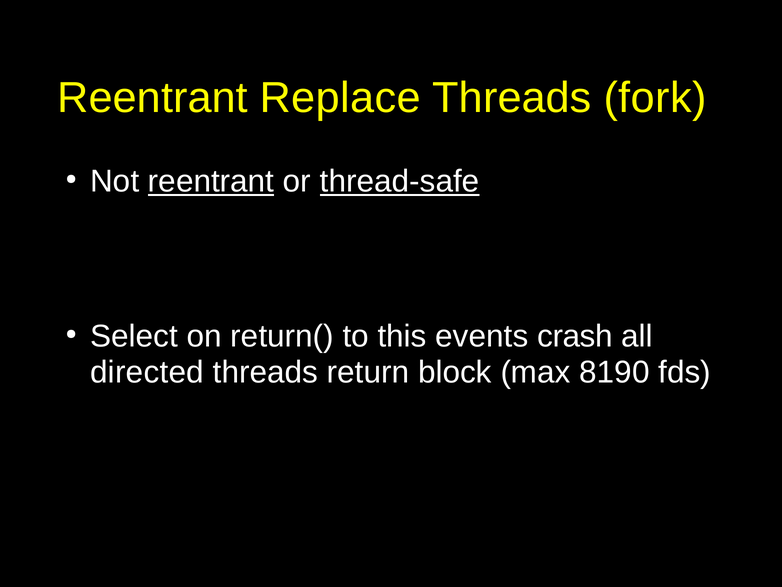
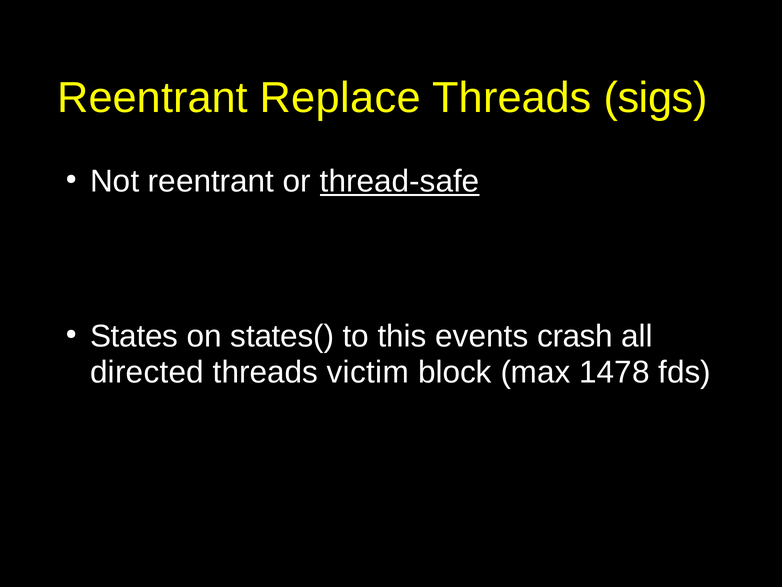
fork: fork -> sigs (656, 98)
reentrant underline: present -> none (211, 181)
Select: Select -> States (134, 336)
return(: return( -> states( (282, 336)
return: return -> victim (368, 372)
8190: 8190 -> 1478 (614, 372)
